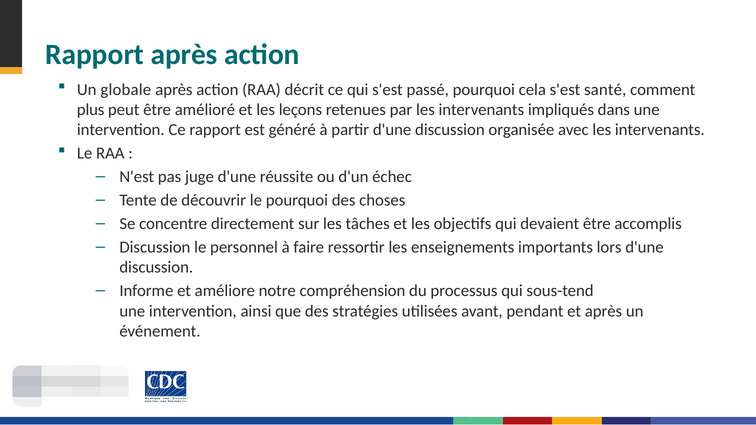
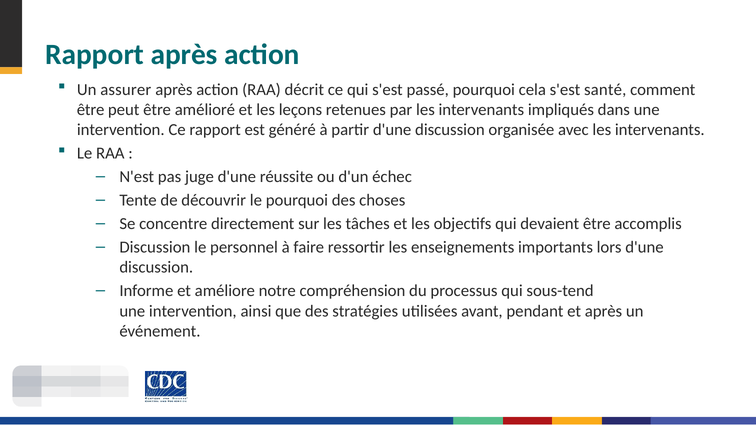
globale: globale -> assurer (126, 90)
plus: plus -> être (91, 110)
